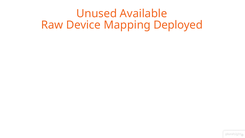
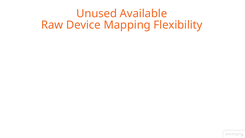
Deployed: Deployed -> Flexibility (178, 25)
